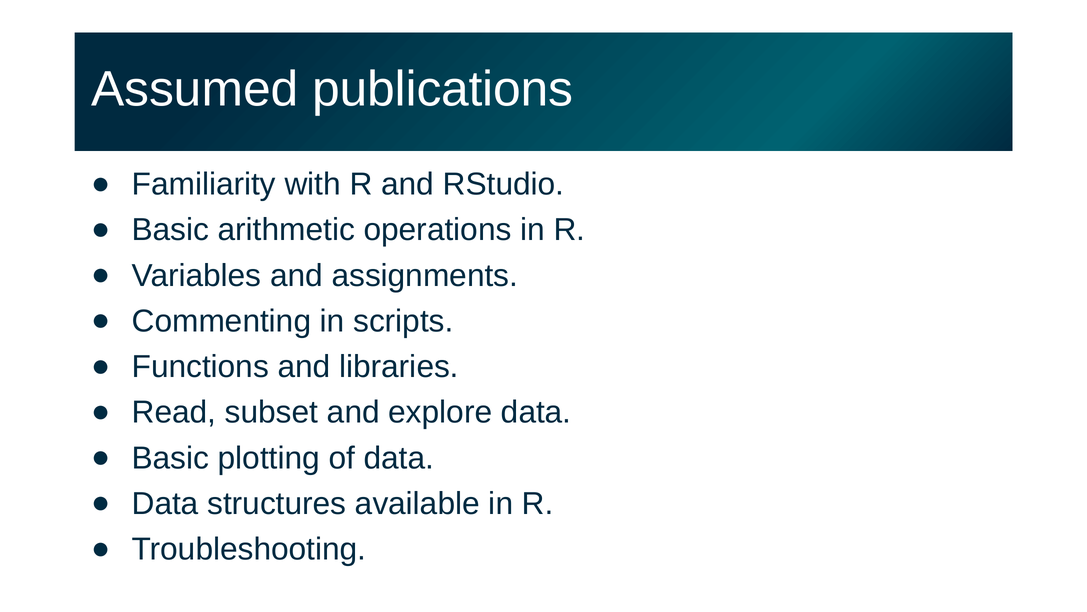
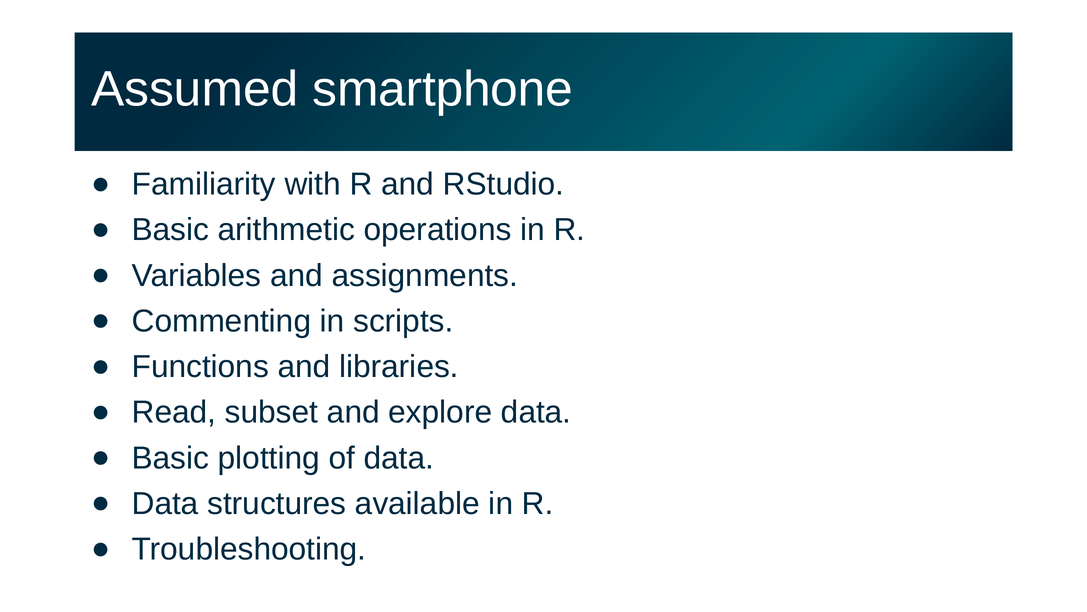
publications: publications -> smartphone (443, 89)
